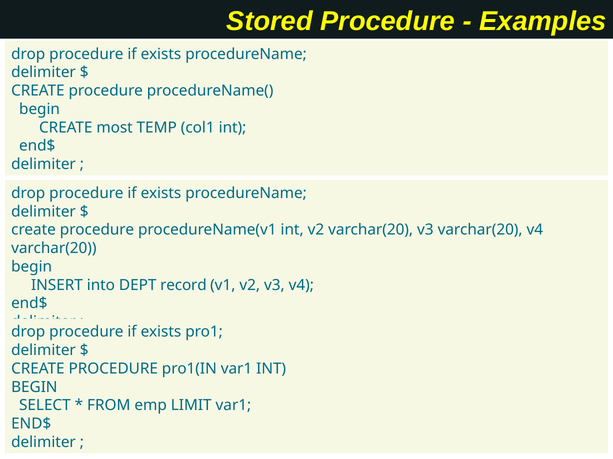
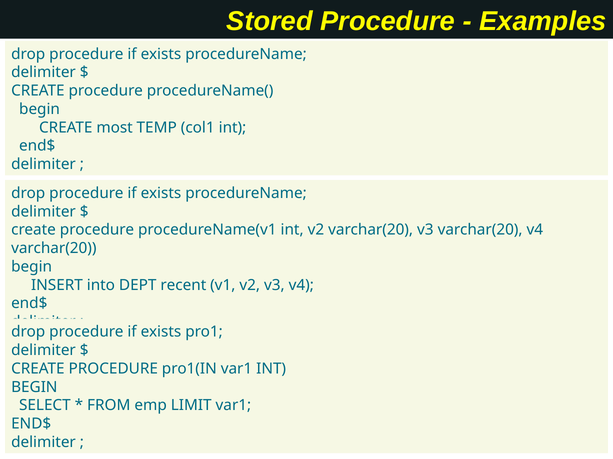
record: record -> recent (183, 285)
